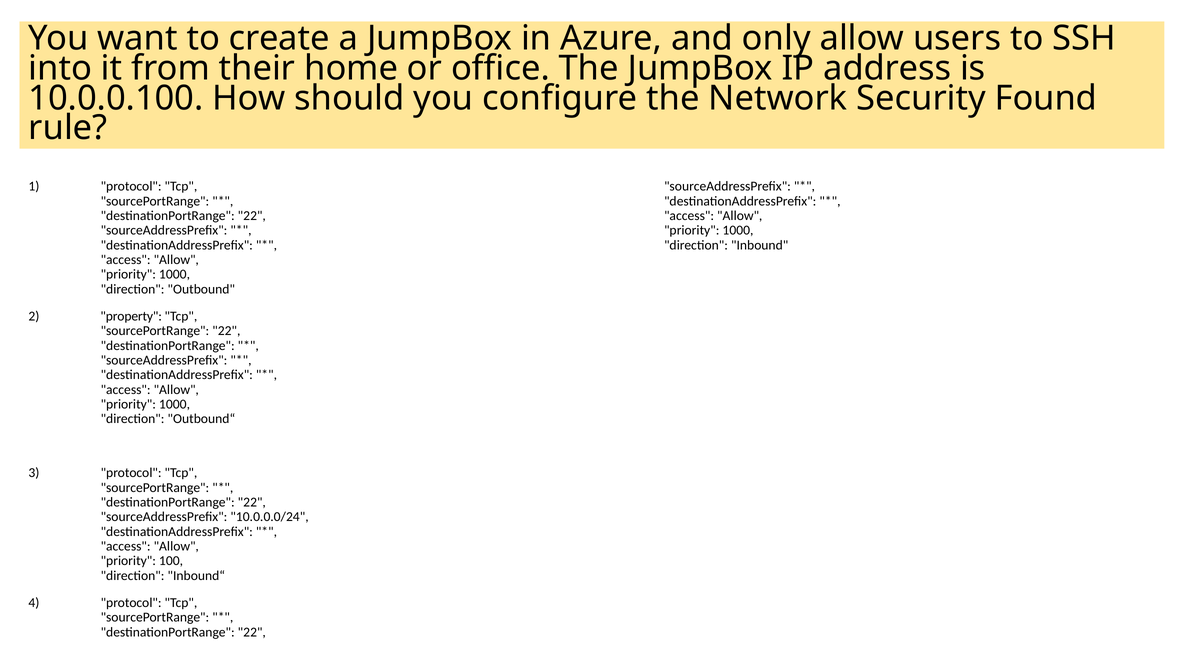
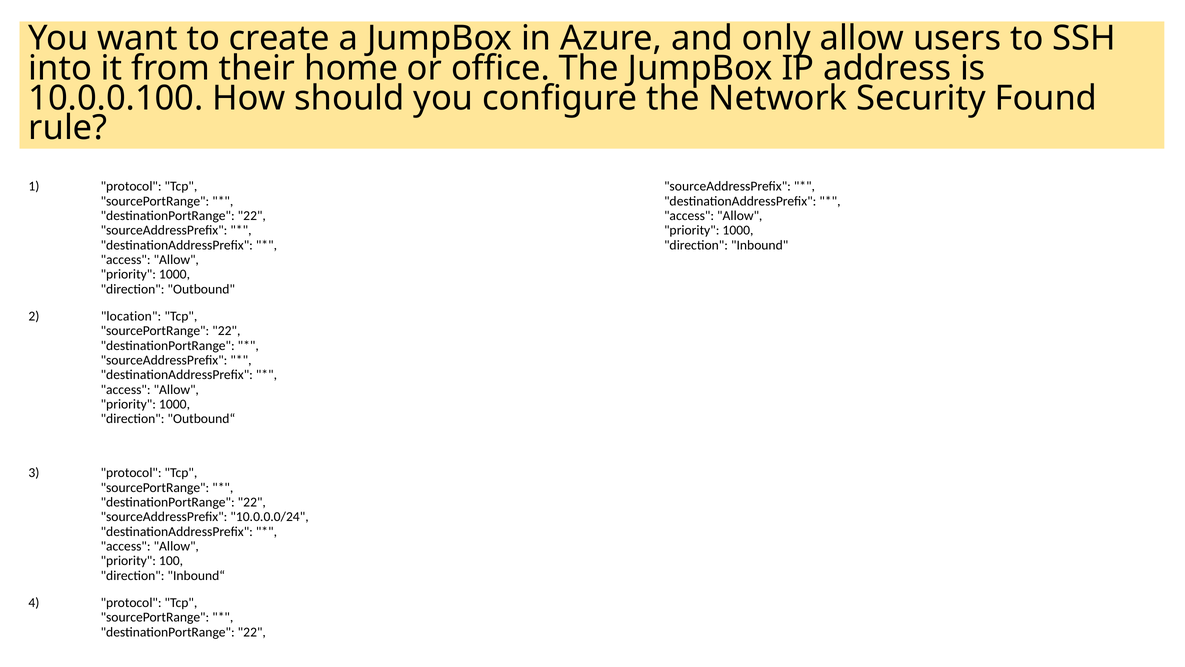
property: property -> location (131, 316)
